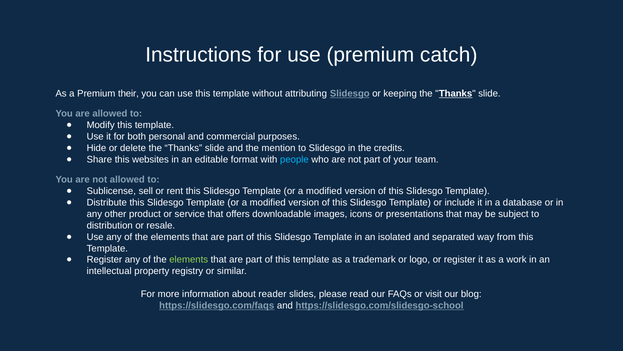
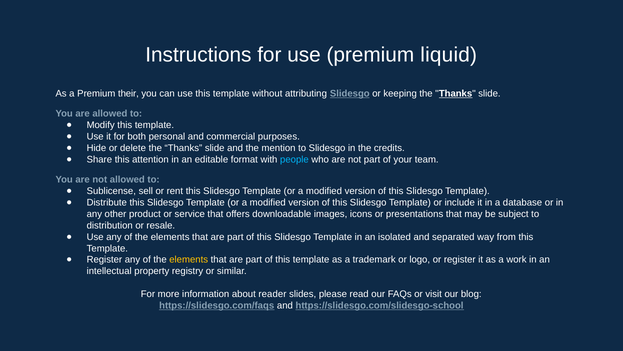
catch: catch -> liquid (449, 55)
websites: websites -> attention (150, 159)
elements colour: light green -> yellow (189, 259)
